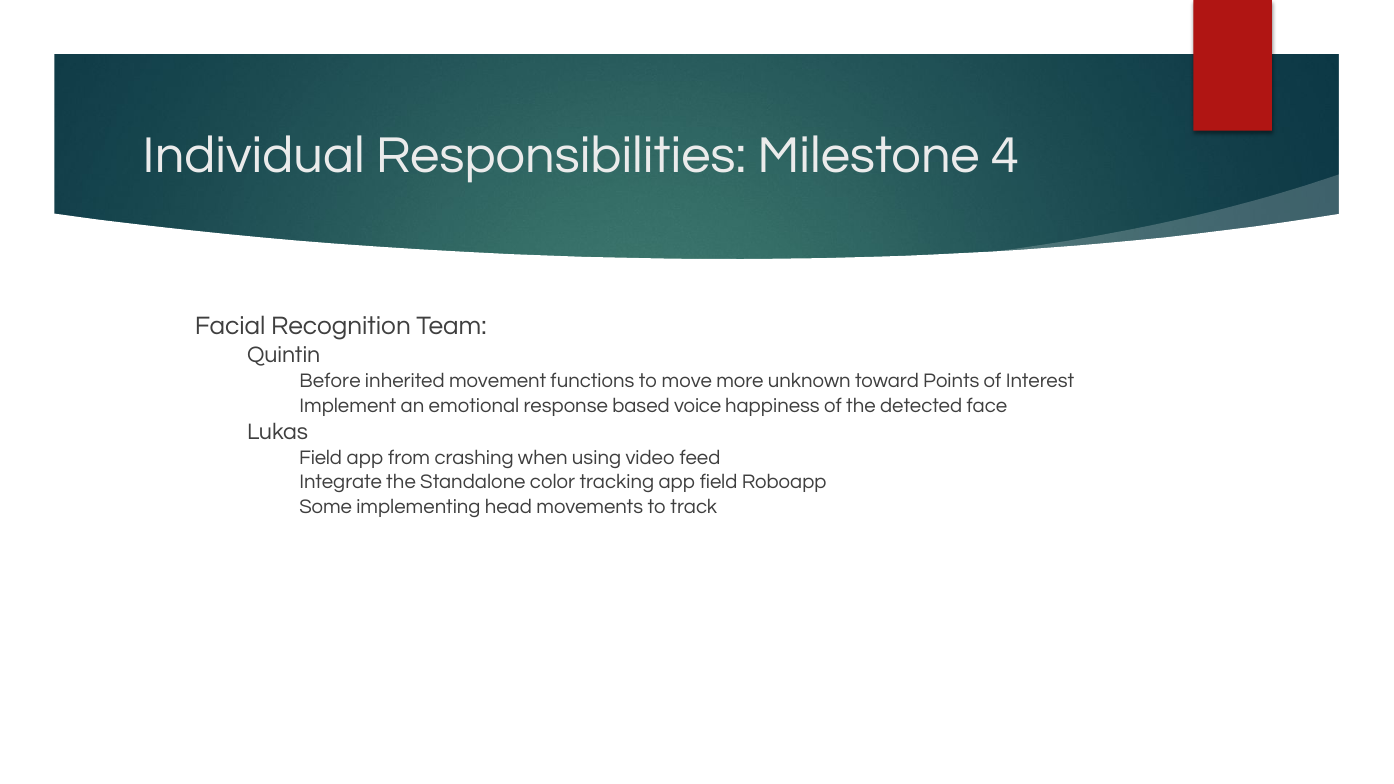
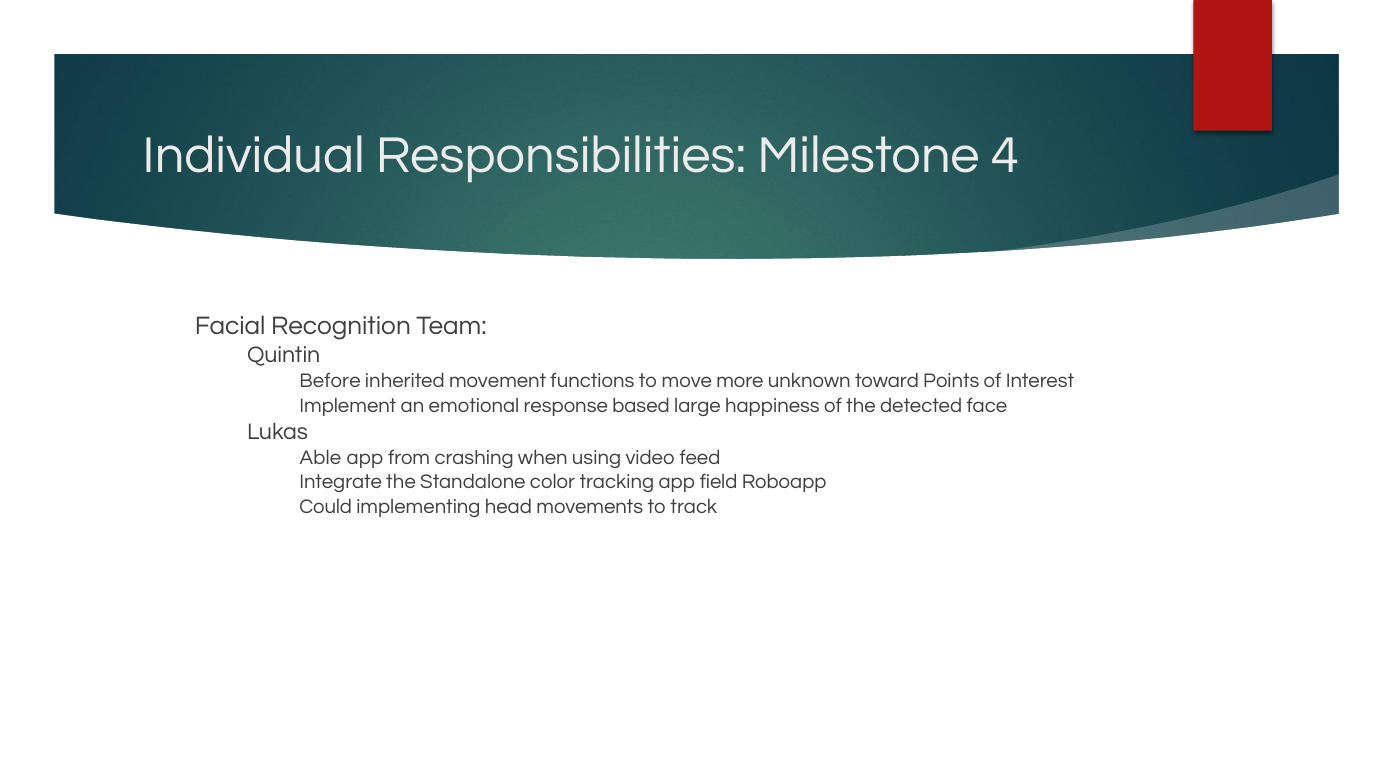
voice: voice -> large (697, 405)
Field: Field -> Able (320, 458)
Some: Some -> Could (326, 506)
